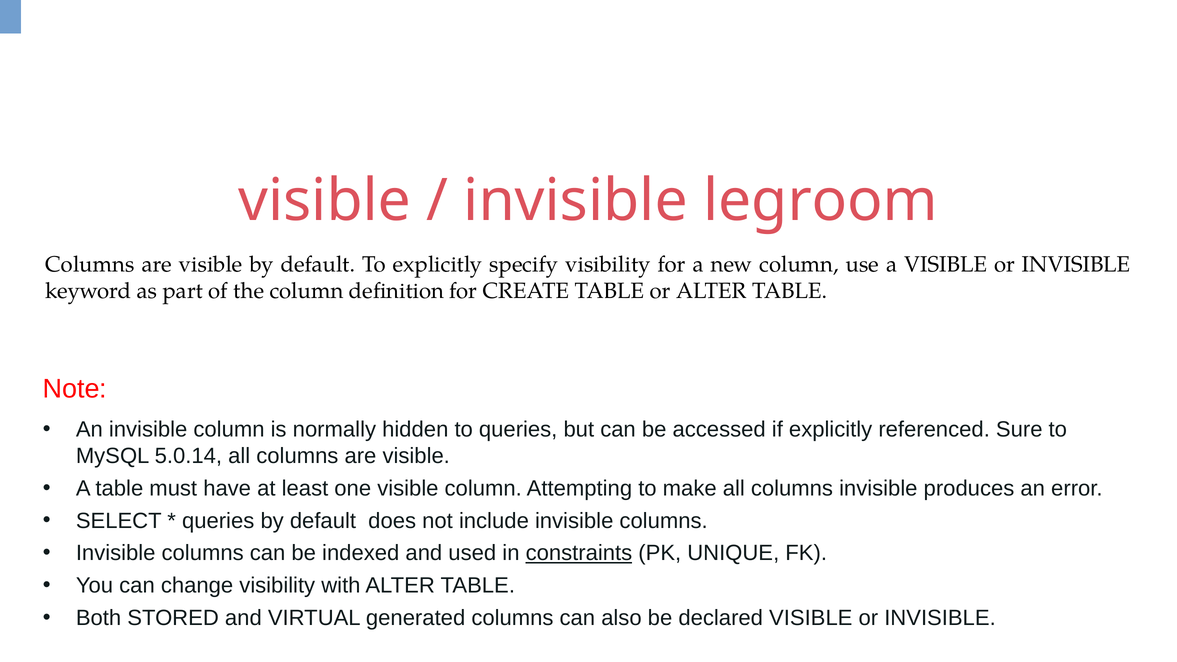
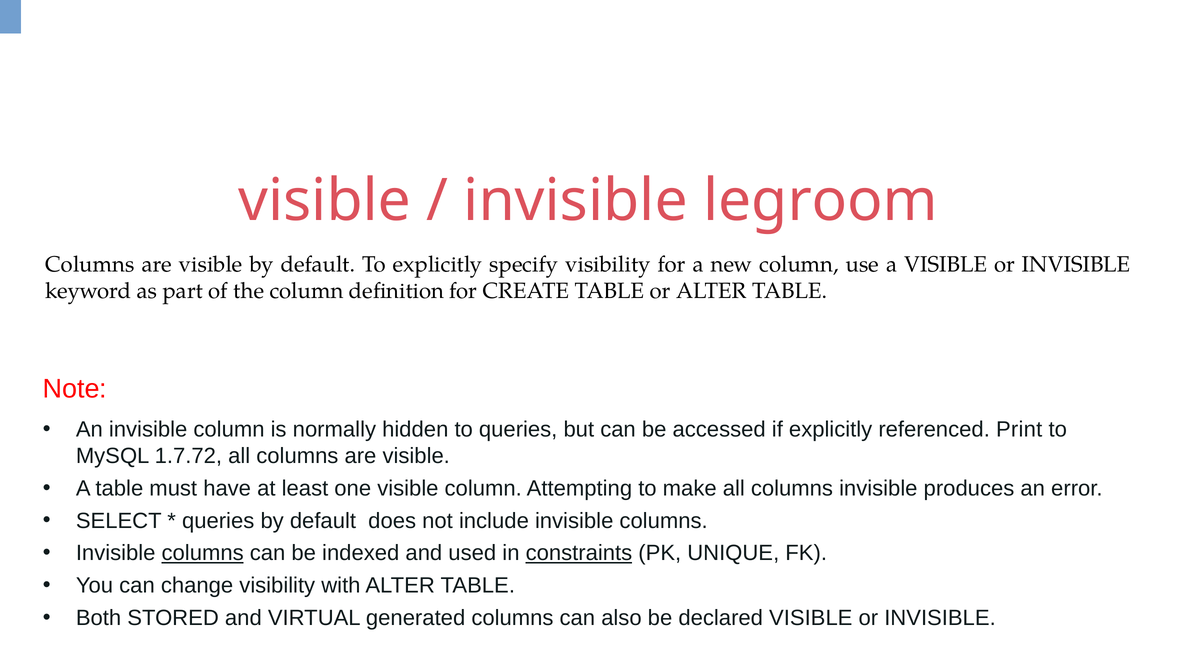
Sure: Sure -> Print (1019, 430)
5.0.14: 5.0.14 -> 1.7.72 (188, 456)
columns underline: none -> present (203, 553)
